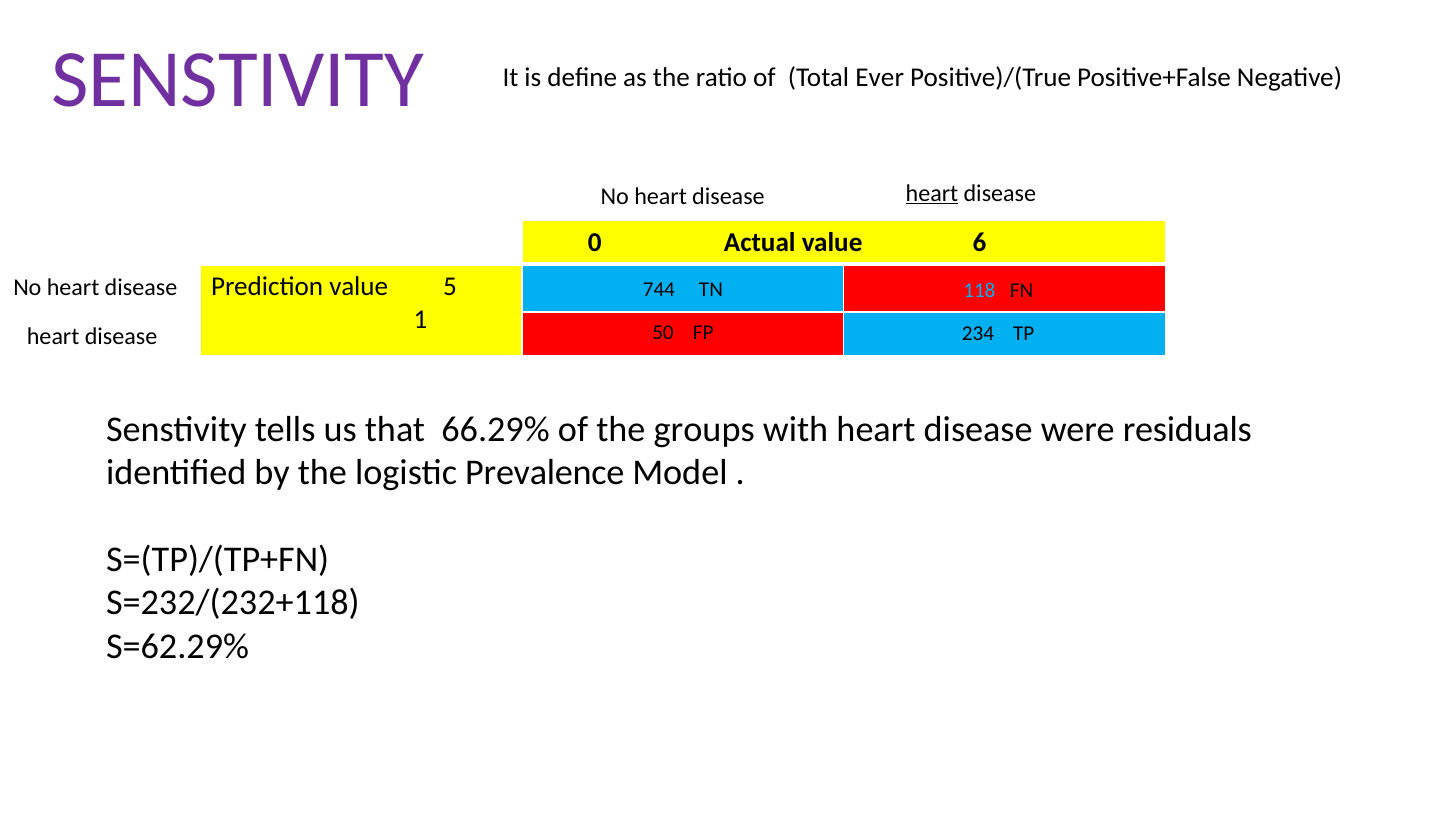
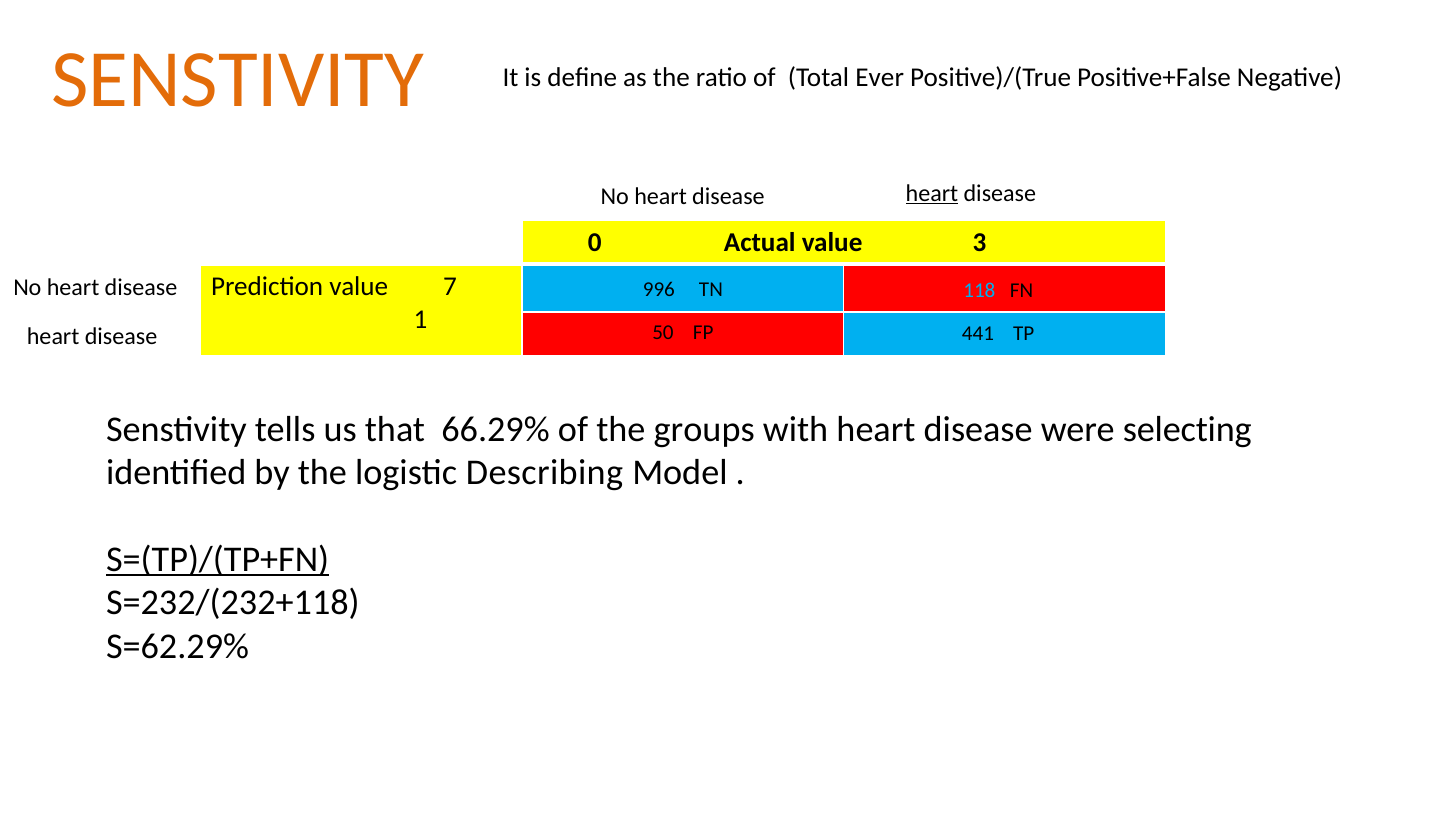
SENSTIVITY colour: purple -> orange (238, 80)
6: 6 -> 3 (979, 243)
5: 5 -> 7 (450, 287)
744: 744 -> 996 (659, 290)
234: 234 -> 441 (978, 333)
residuals: residuals -> selecting (1187, 429)
Prevalence: Prevalence -> Describing (545, 473)
S=(TP)/(TP+FN underline: none -> present (218, 560)
